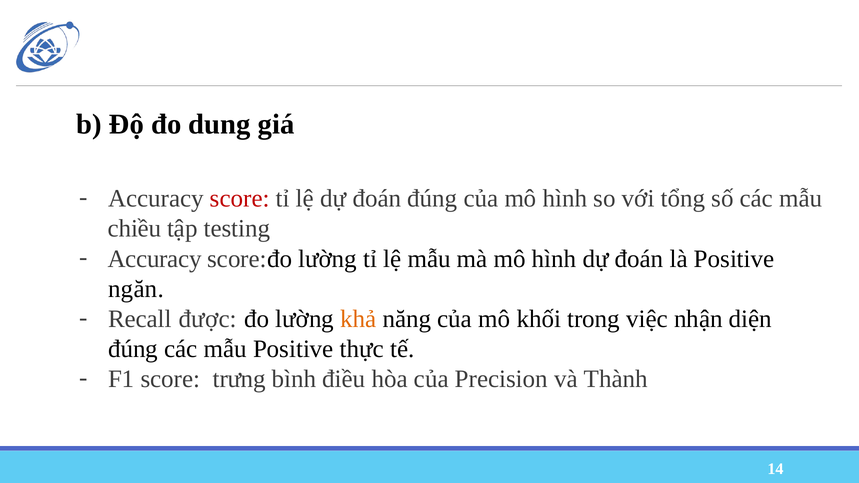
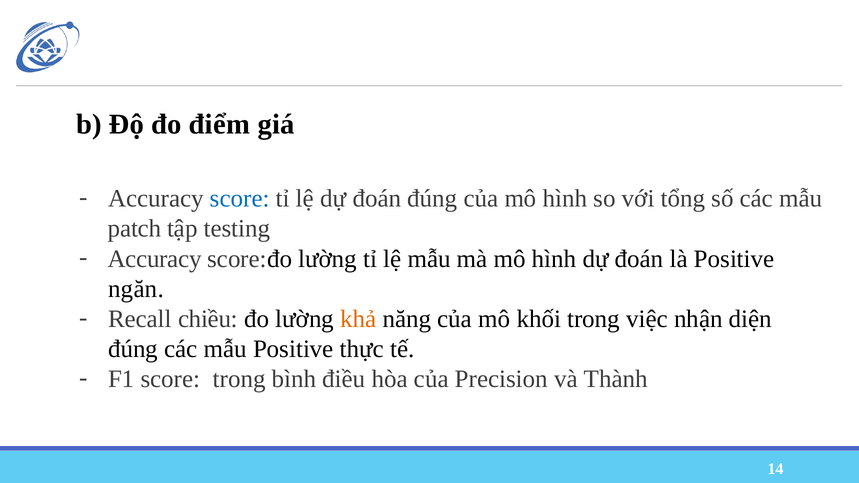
dung: dung -> điểm (219, 124)
score colour: red -> blue (240, 199)
chiều: chiều -> patch (135, 229)
được: được -> chiều (208, 319)
score trưng: trưng -> trong (239, 379)
